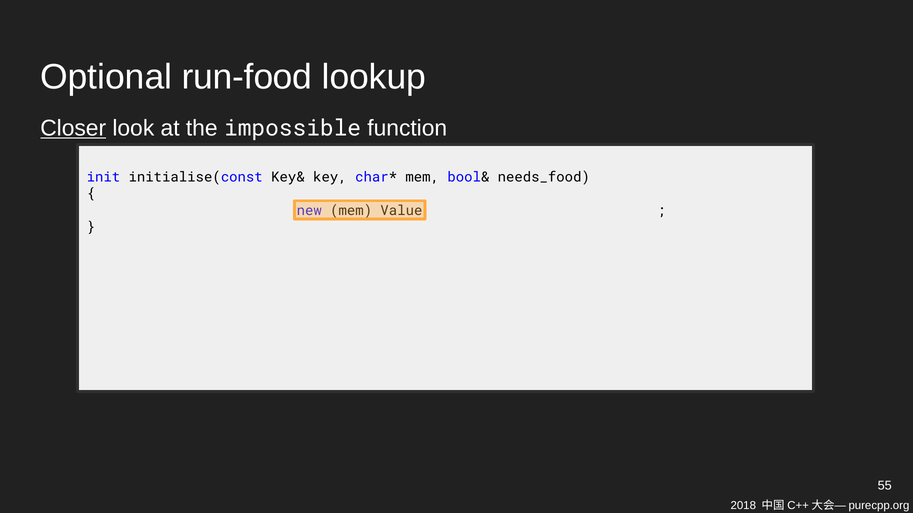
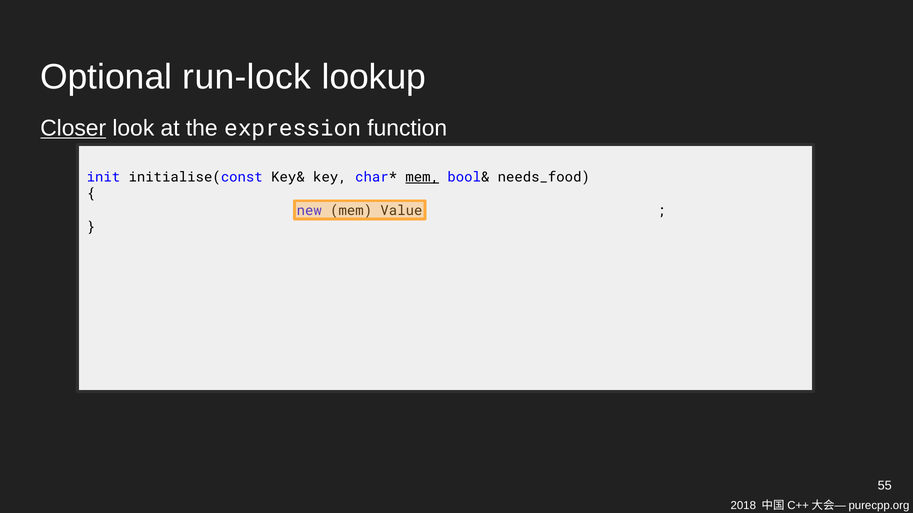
run-food: run-food -> run-lock (247, 77)
impossible: impossible -> expression (293, 128)
mem underline: none -> present (422, 177)
